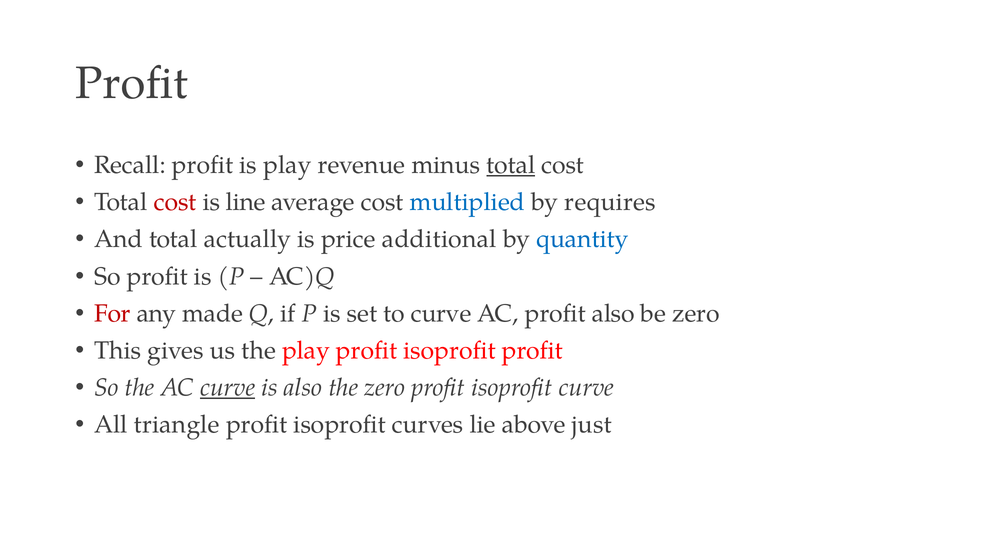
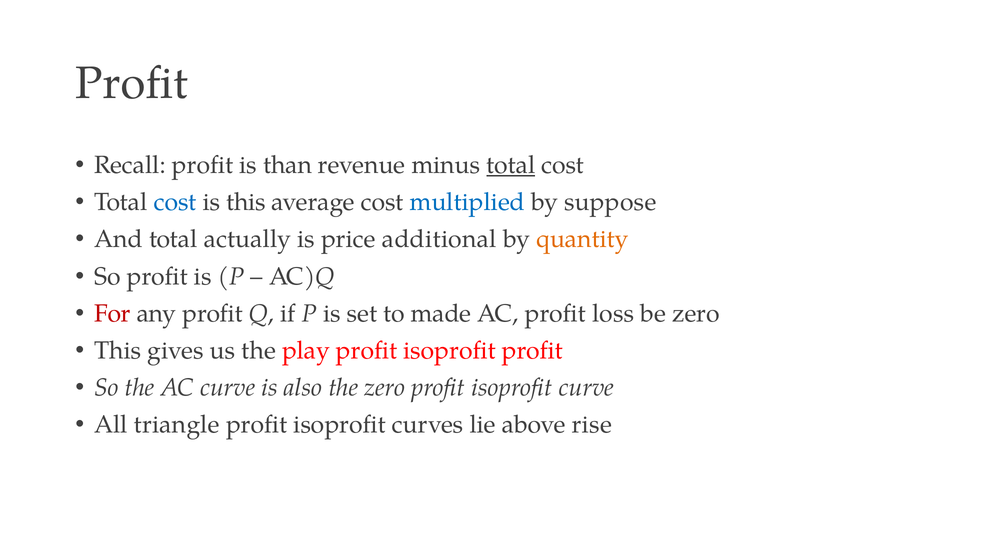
is play: play -> than (288, 165)
cost colour: red -> blue (175, 202)
is line: line -> this (246, 202)
requires: requires -> suppose (610, 202)
quantity colour: blue -> orange (582, 239)
any made: made -> profit (213, 313)
to curve: curve -> made (441, 313)
profit also: also -> loss (613, 313)
curve underline: present -> none (228, 387)
just: just -> rise (592, 424)
